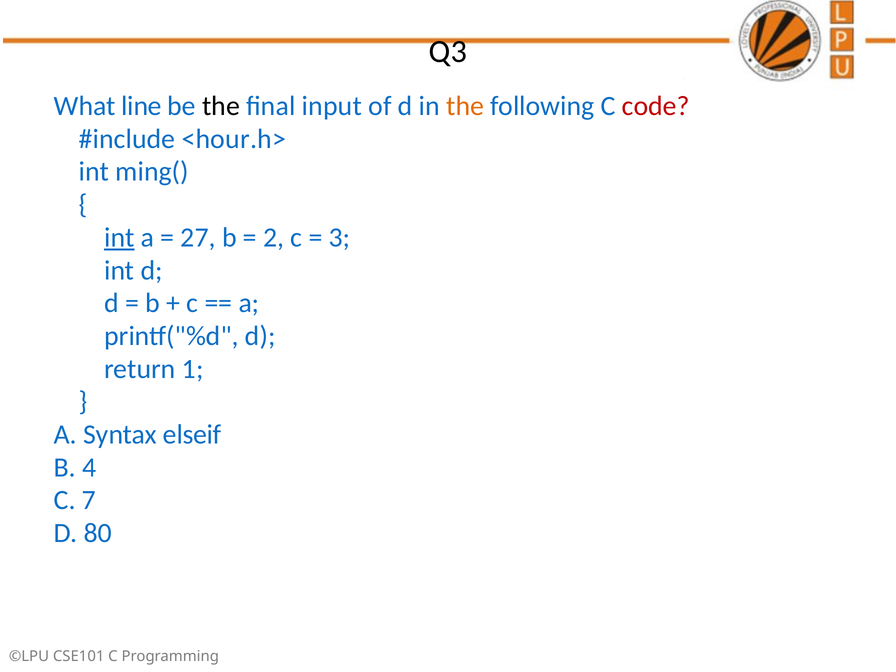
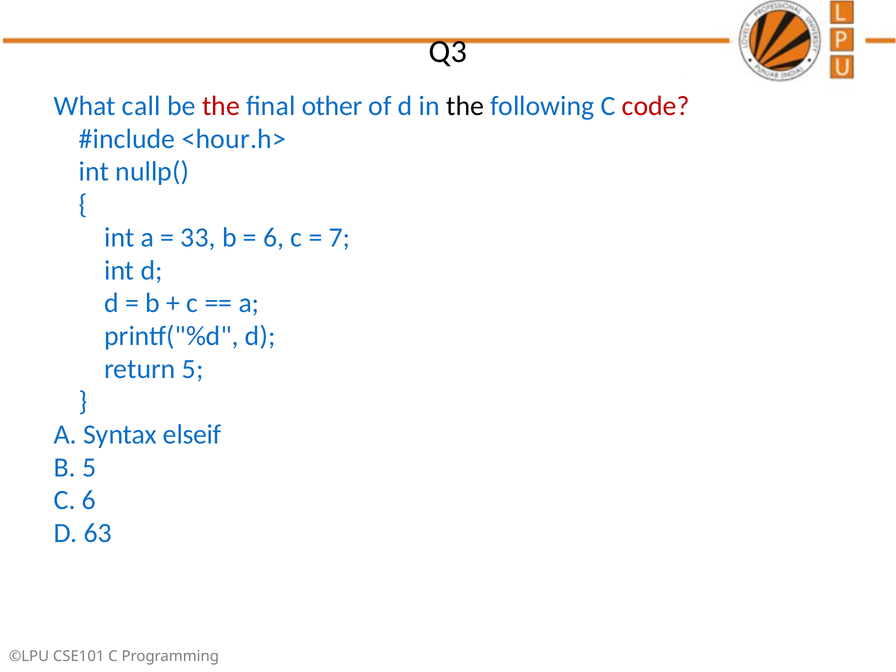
line: line -> call (141, 106)
the colour: black -> red (221, 106)
input: input -> other (332, 106)
the colour: orange -> black (465, 106)
ming(: ming( -> nullp( (152, 172)
int underline: present -> none (119, 237)
27: 27 -> 33 (198, 237)
2: 2 -> 6 (274, 237)
3: 3 -> 7 (340, 237)
return 1: 1 -> 5 (193, 369)
B 4: 4 -> 5 (89, 467)
C 7: 7 -> 6 (89, 500)
80: 80 -> 63 (98, 533)
